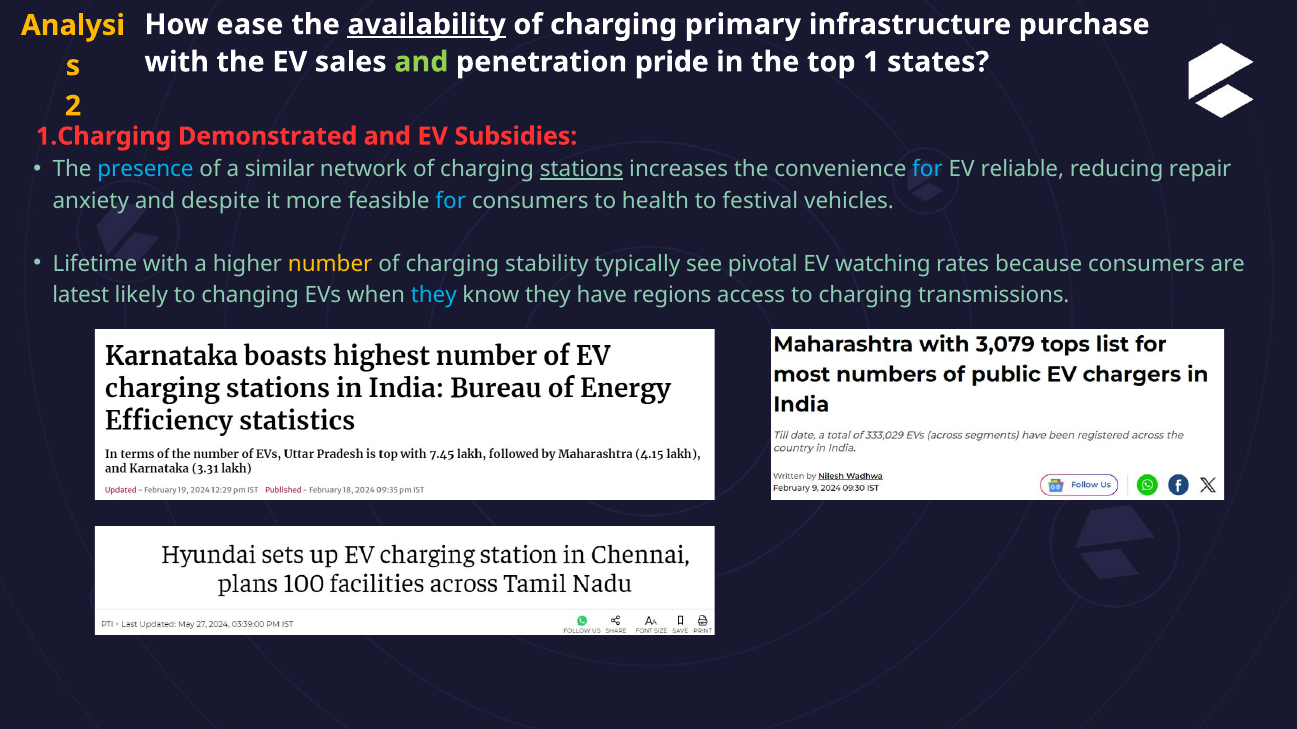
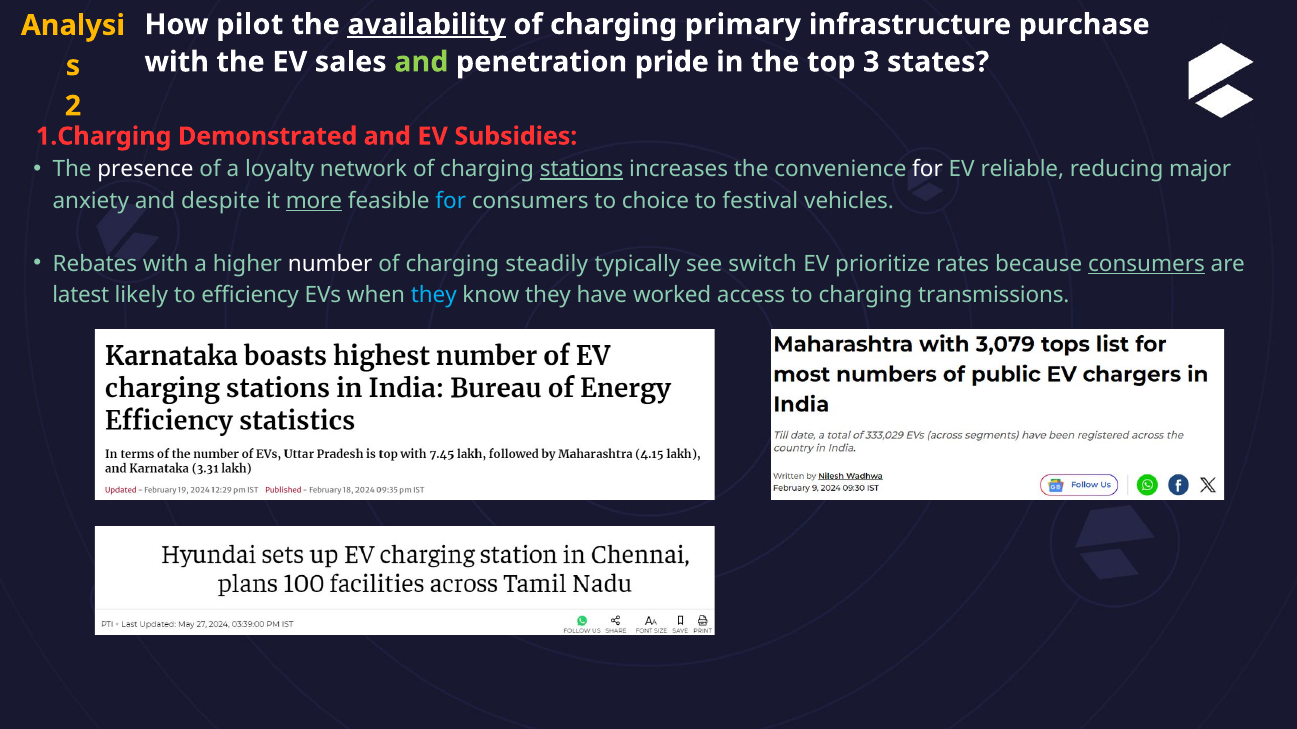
ease: ease -> pilot (250, 25)
1: 1 -> 3 (871, 62)
presence colour: light blue -> white (146, 169)
similar: similar -> loyalty (280, 169)
for colour: light blue -> white (928, 169)
repair: repair -> major (1200, 169)
more underline: none -> present (314, 201)
health: health -> choice (656, 201)
Lifetime: Lifetime -> Rebates (95, 264)
number colour: yellow -> white (330, 264)
stability: stability -> steadily (547, 264)
pivotal: pivotal -> switch (763, 264)
watching: watching -> prioritize (883, 264)
consumers underline: none -> present (1146, 264)
changing: changing -> efficiency (250, 295)
regions: regions -> worked (672, 295)
